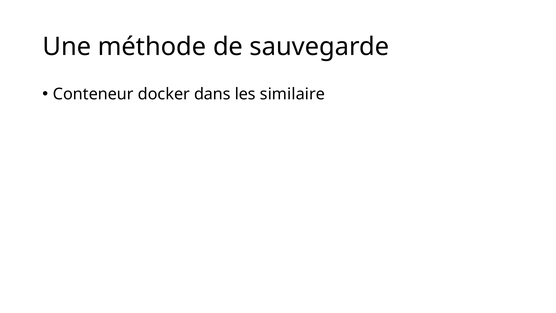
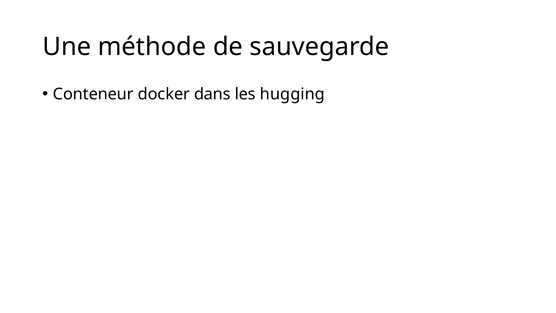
similaire: similaire -> hugging (292, 94)
